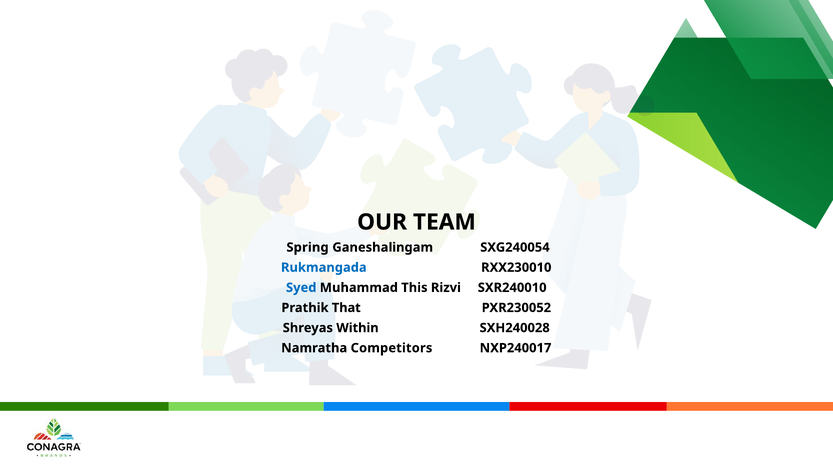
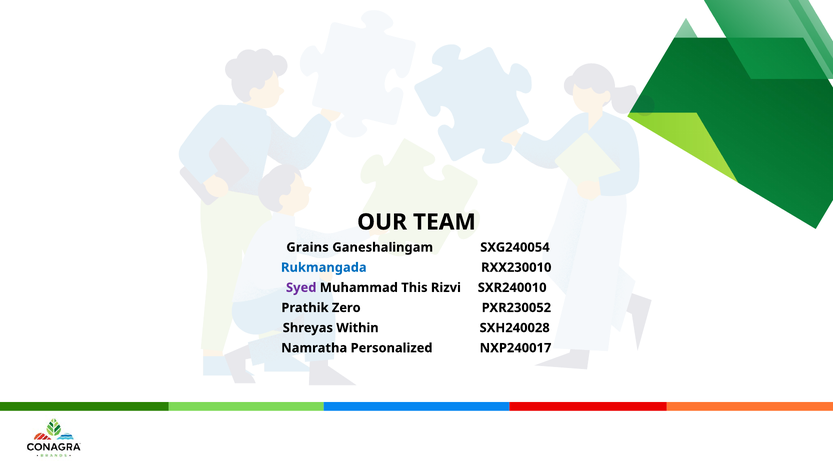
Spring: Spring -> Grains (308, 247)
Syed colour: blue -> purple (301, 287)
That: That -> Zero (346, 307)
Competitors: Competitors -> Personalized (392, 348)
